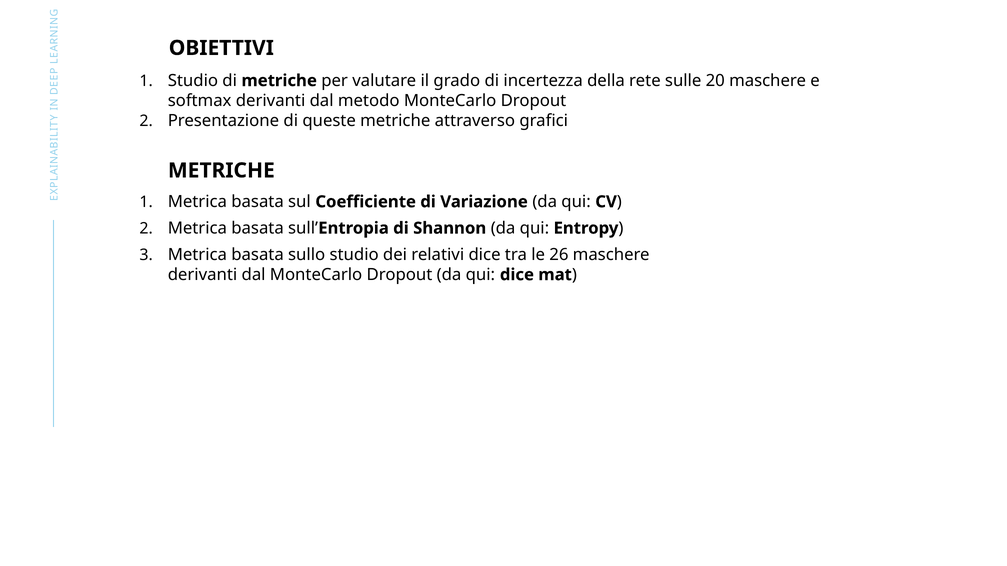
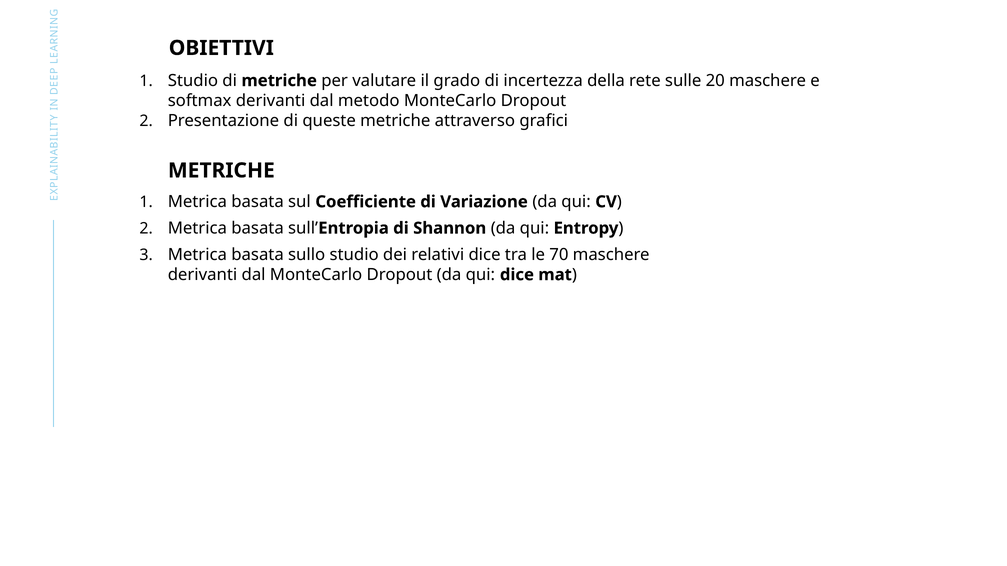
26: 26 -> 70 (559, 255)
